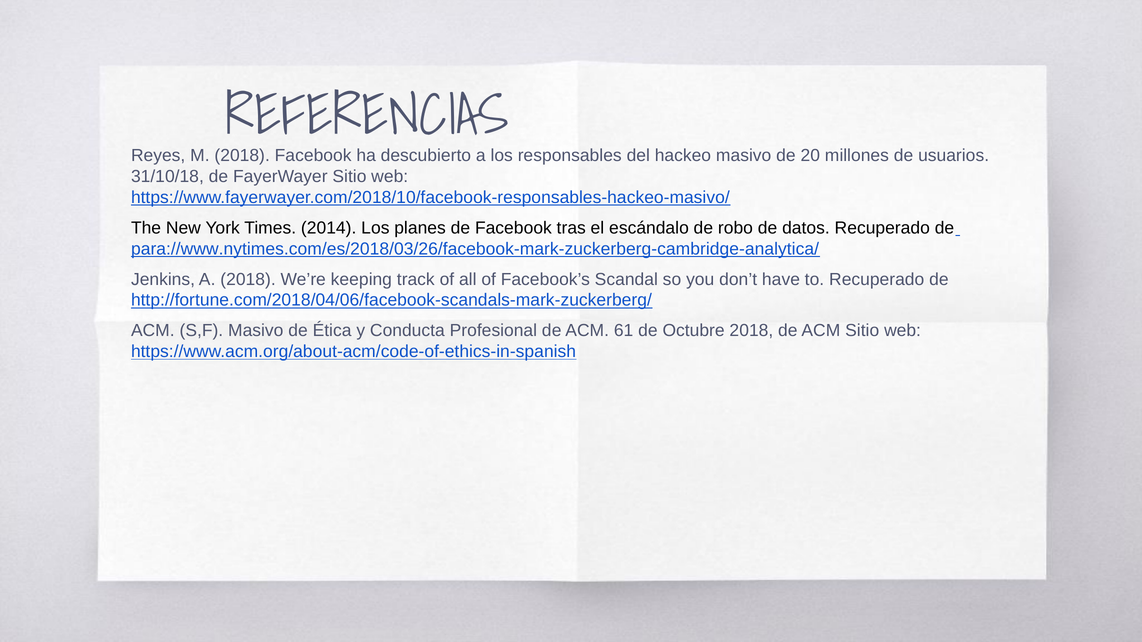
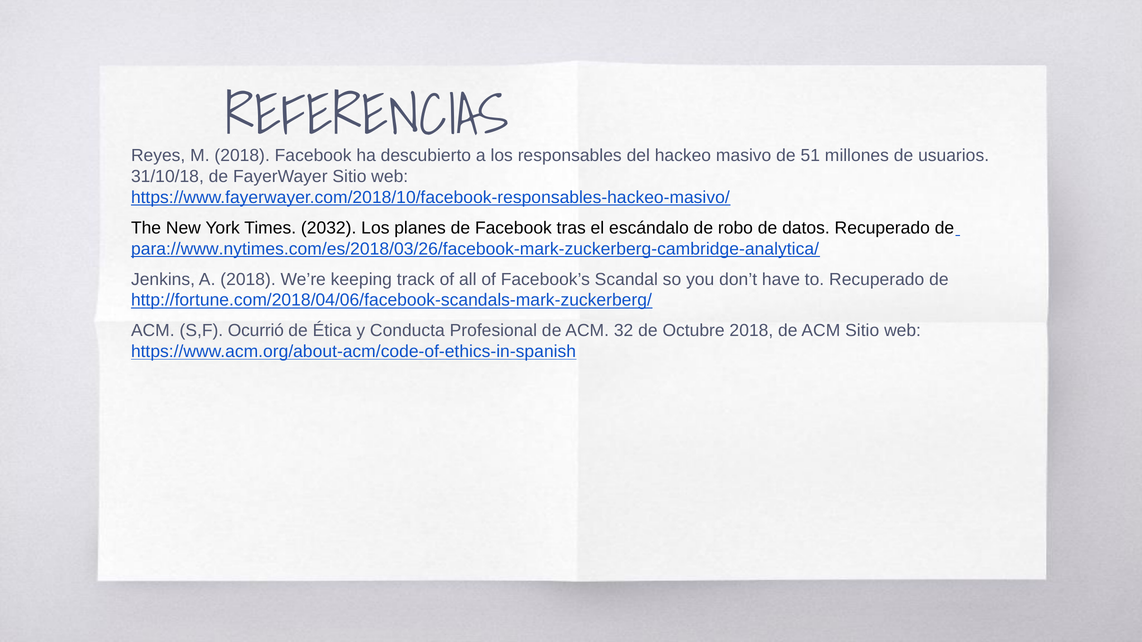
20: 20 -> 51 (810, 156)
2014: 2014 -> 2032 (329, 228)
S,F Masivo: Masivo -> Ocurrió (256, 331)
61: 61 -> 32 (624, 331)
